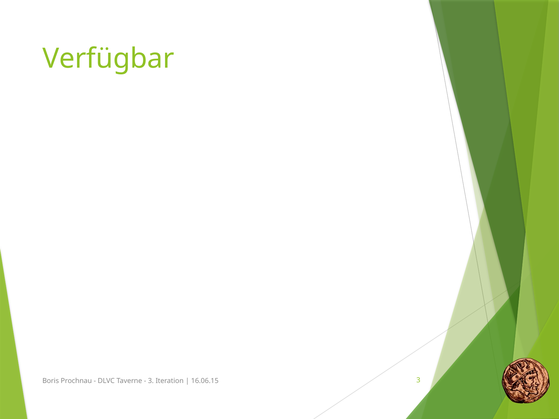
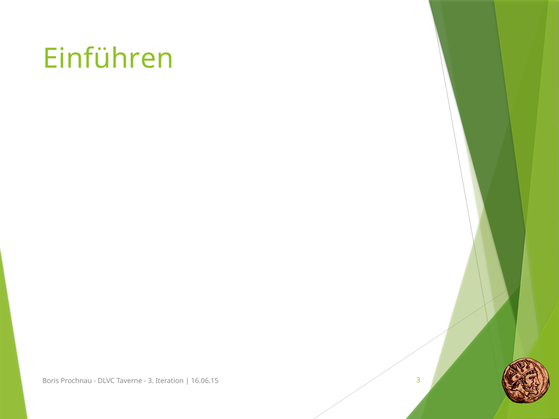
Verfügbar: Verfügbar -> Einführen (108, 59)
